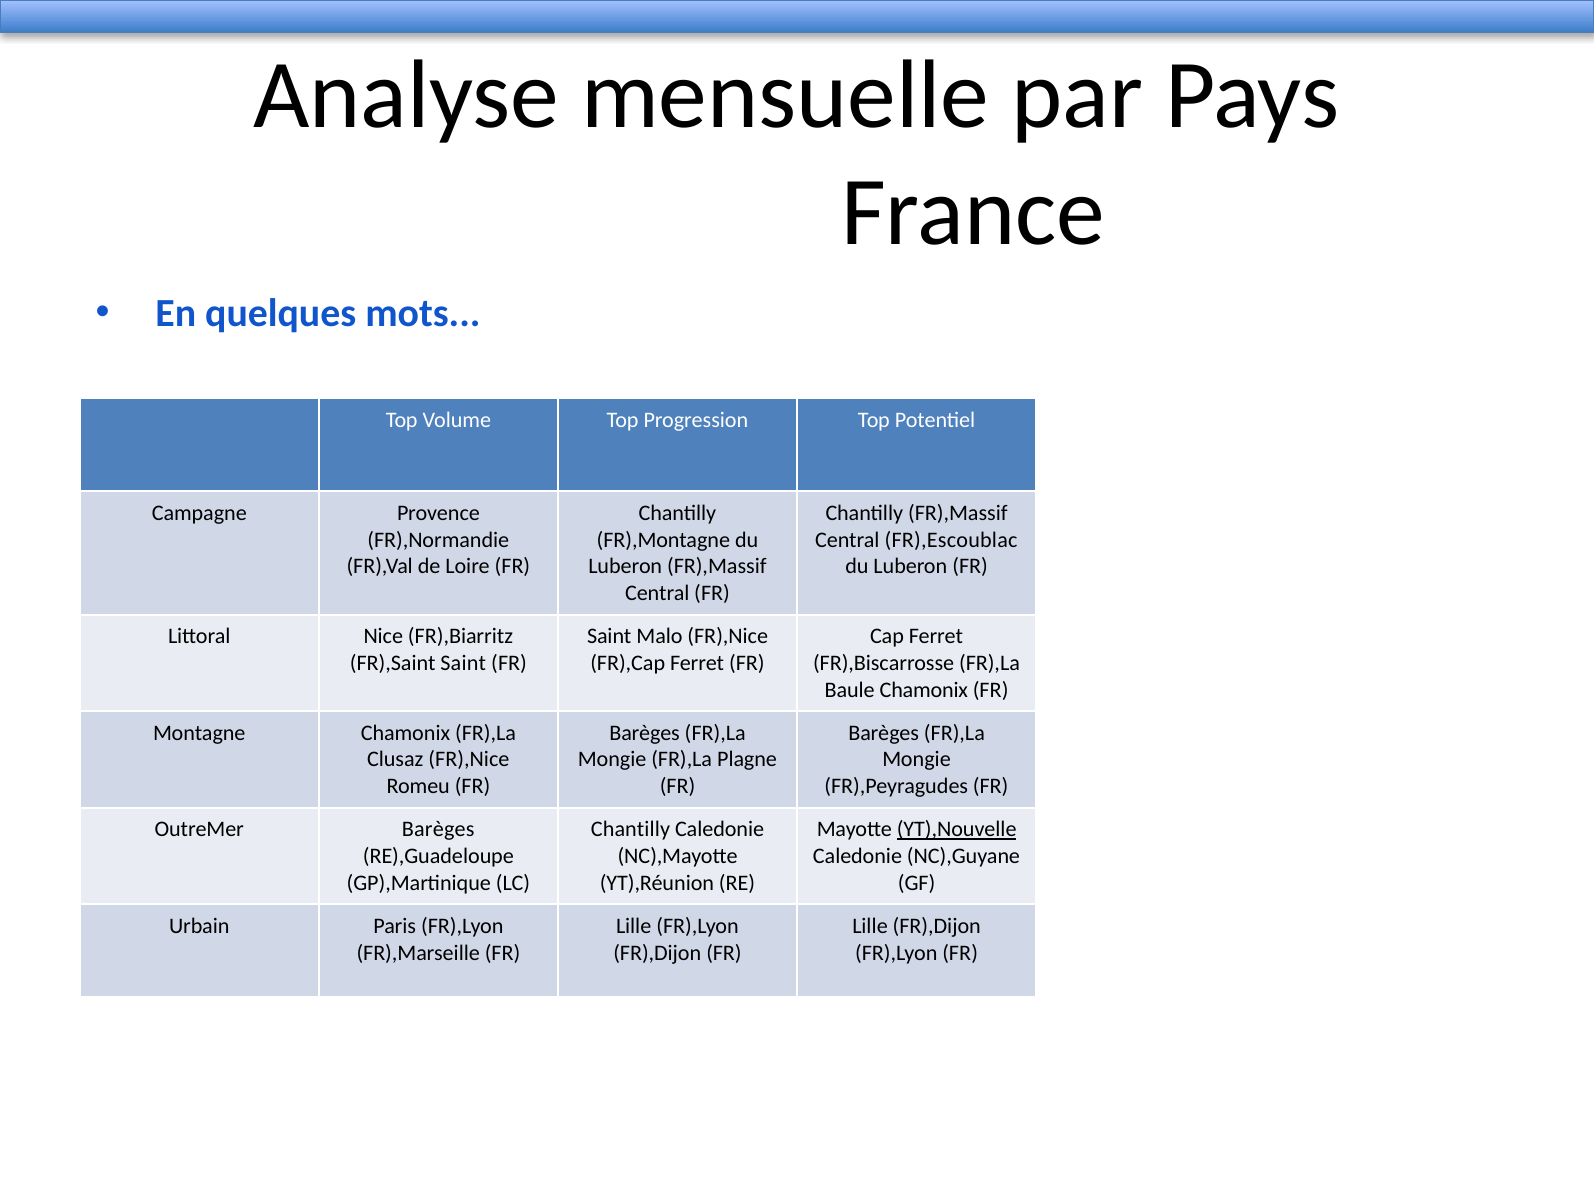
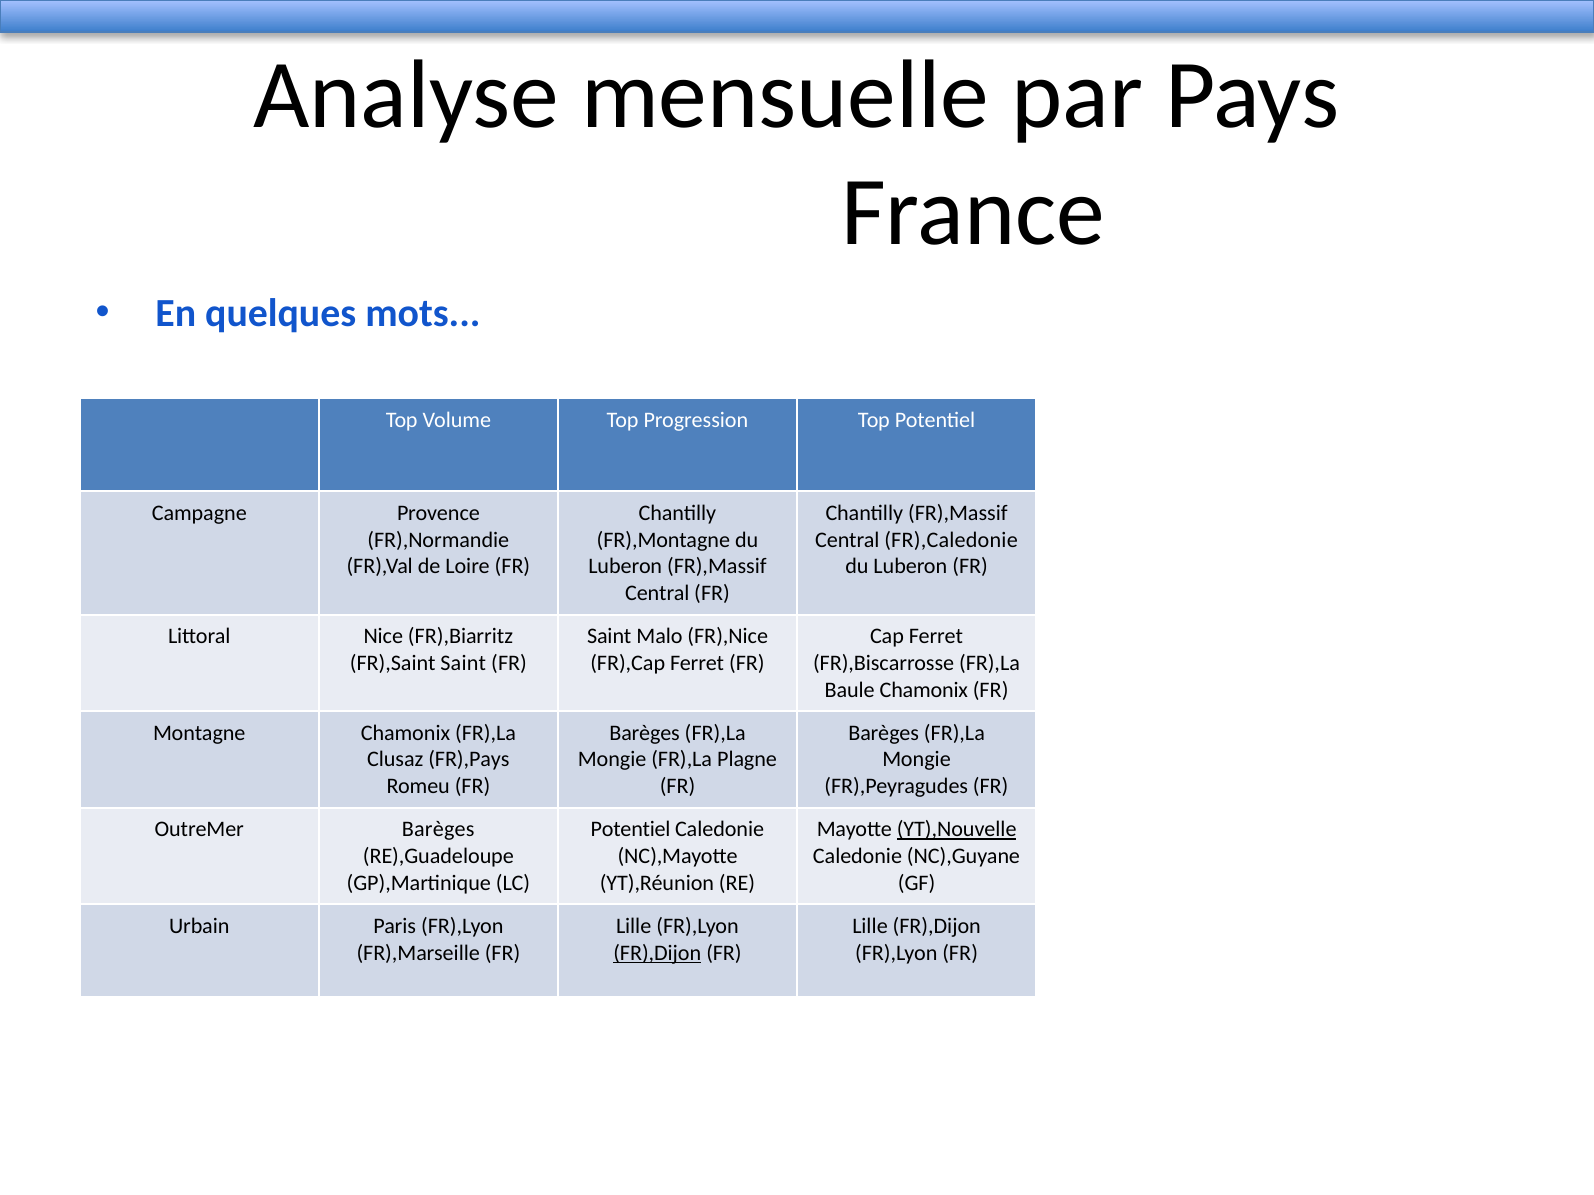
FR),Escoublac: FR),Escoublac -> FR),Caledonie (951, 540)
Clusaz FR),Nice: FR),Nice -> FR),Pays (469, 760)
Chantilly: Chantilly -> Potentiel (631, 830)
FR),Dijon underline: none -> present (657, 953)
